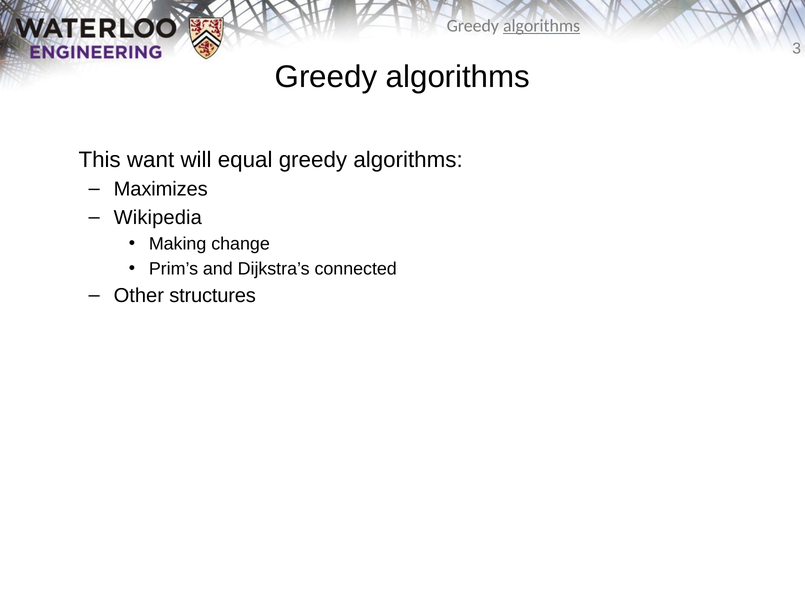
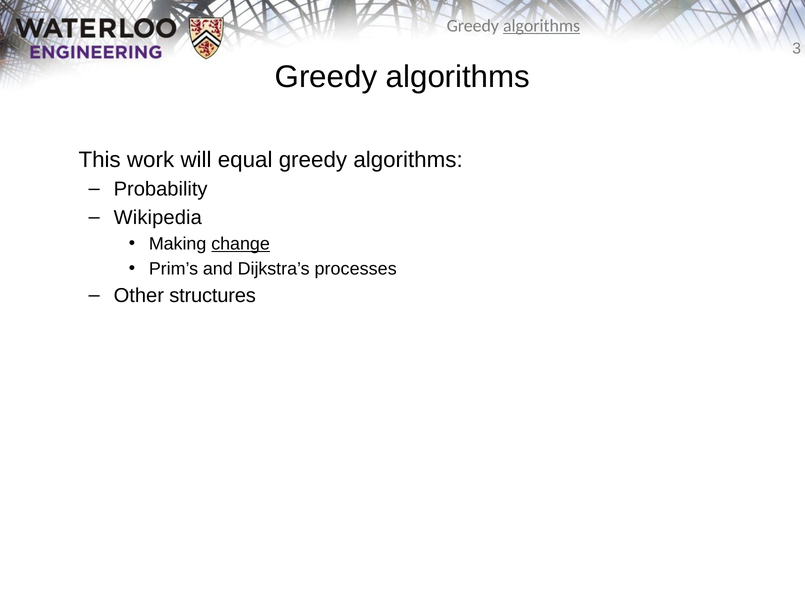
want: want -> work (151, 160)
Maximizes: Maximizes -> Probability (161, 189)
change underline: none -> present (241, 244)
connected: connected -> processes (356, 269)
